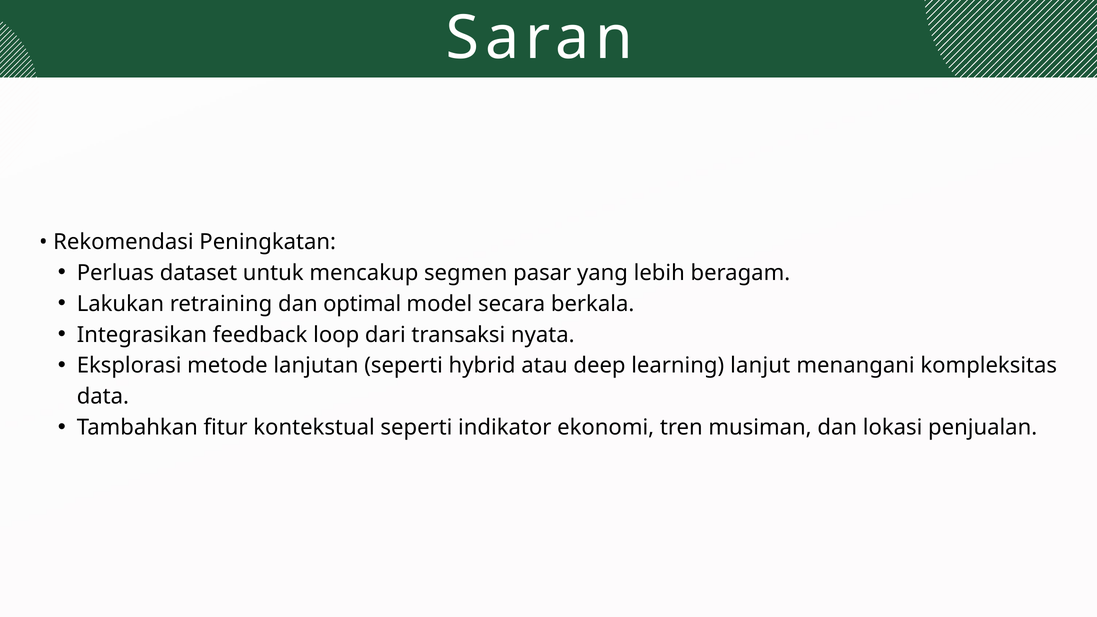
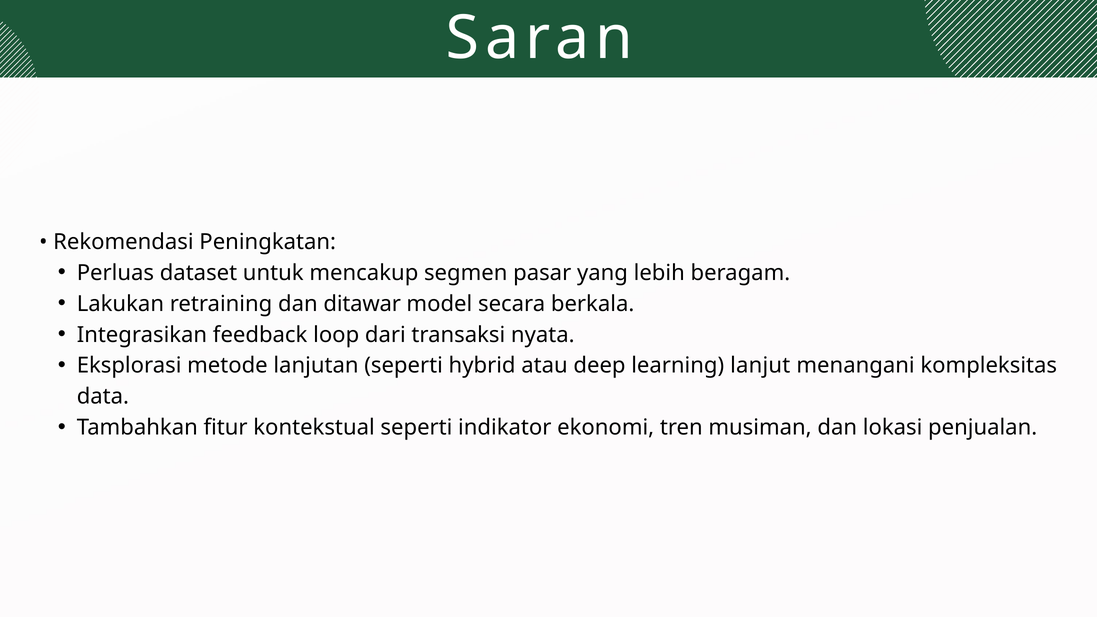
optimal: optimal -> ditawar (362, 304)
